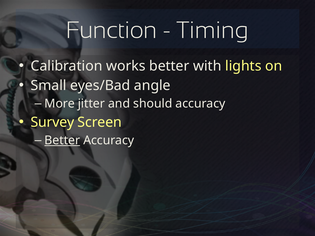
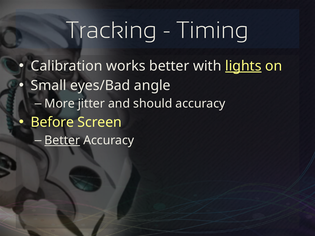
Function: Function -> Tracking (111, 30)
lights underline: none -> present (243, 66)
Survey: Survey -> Before (52, 122)
